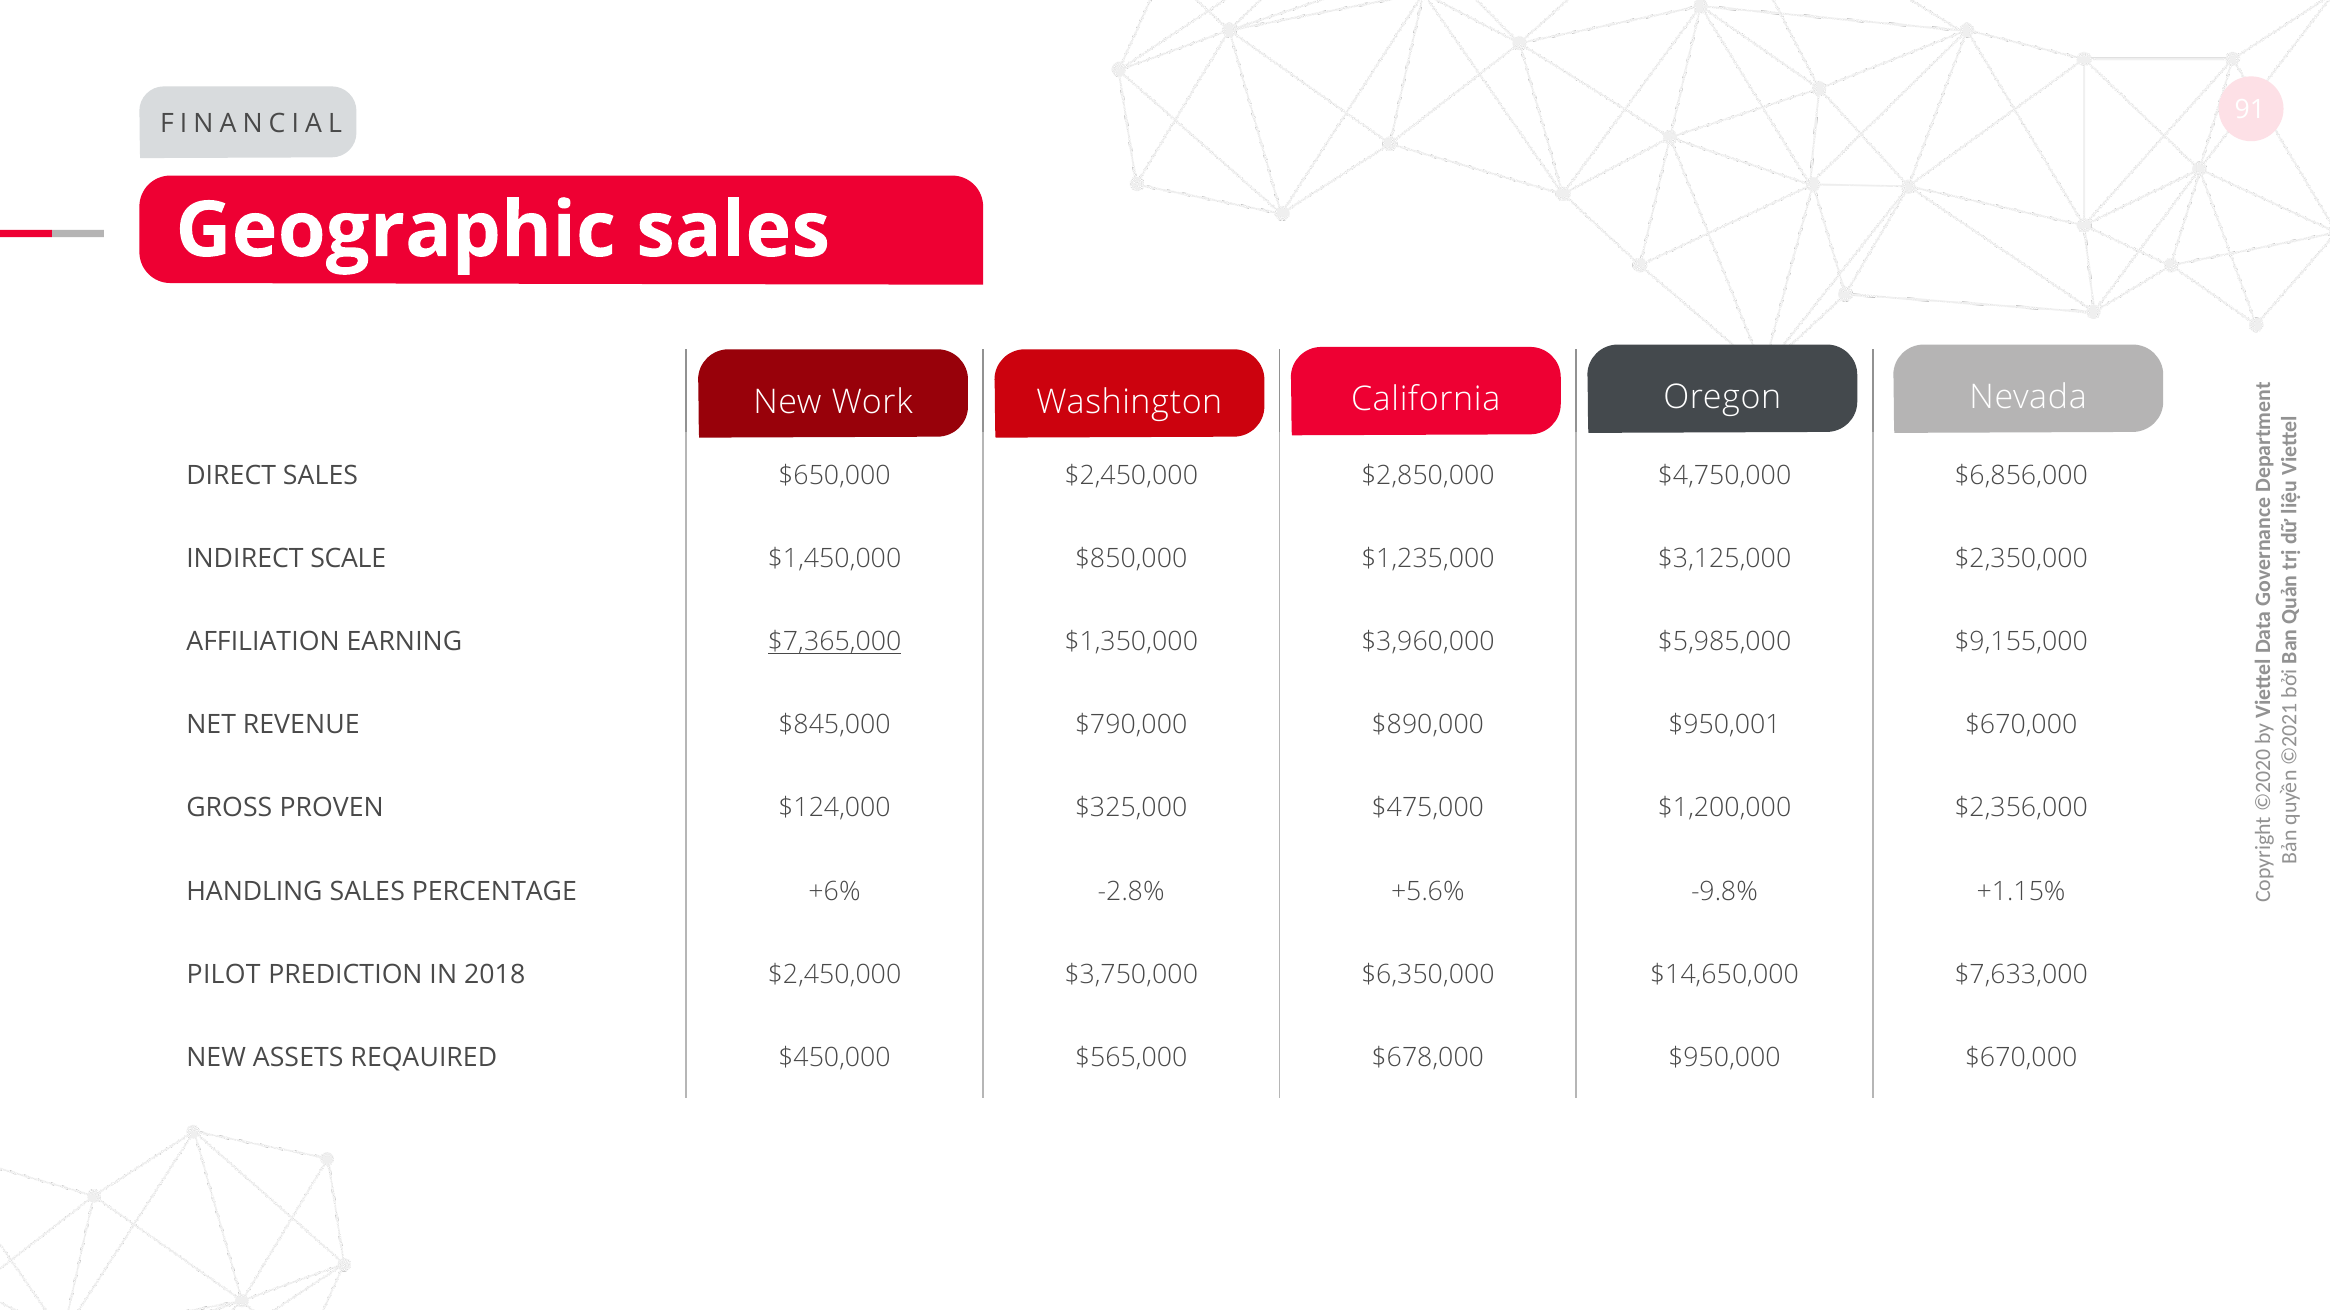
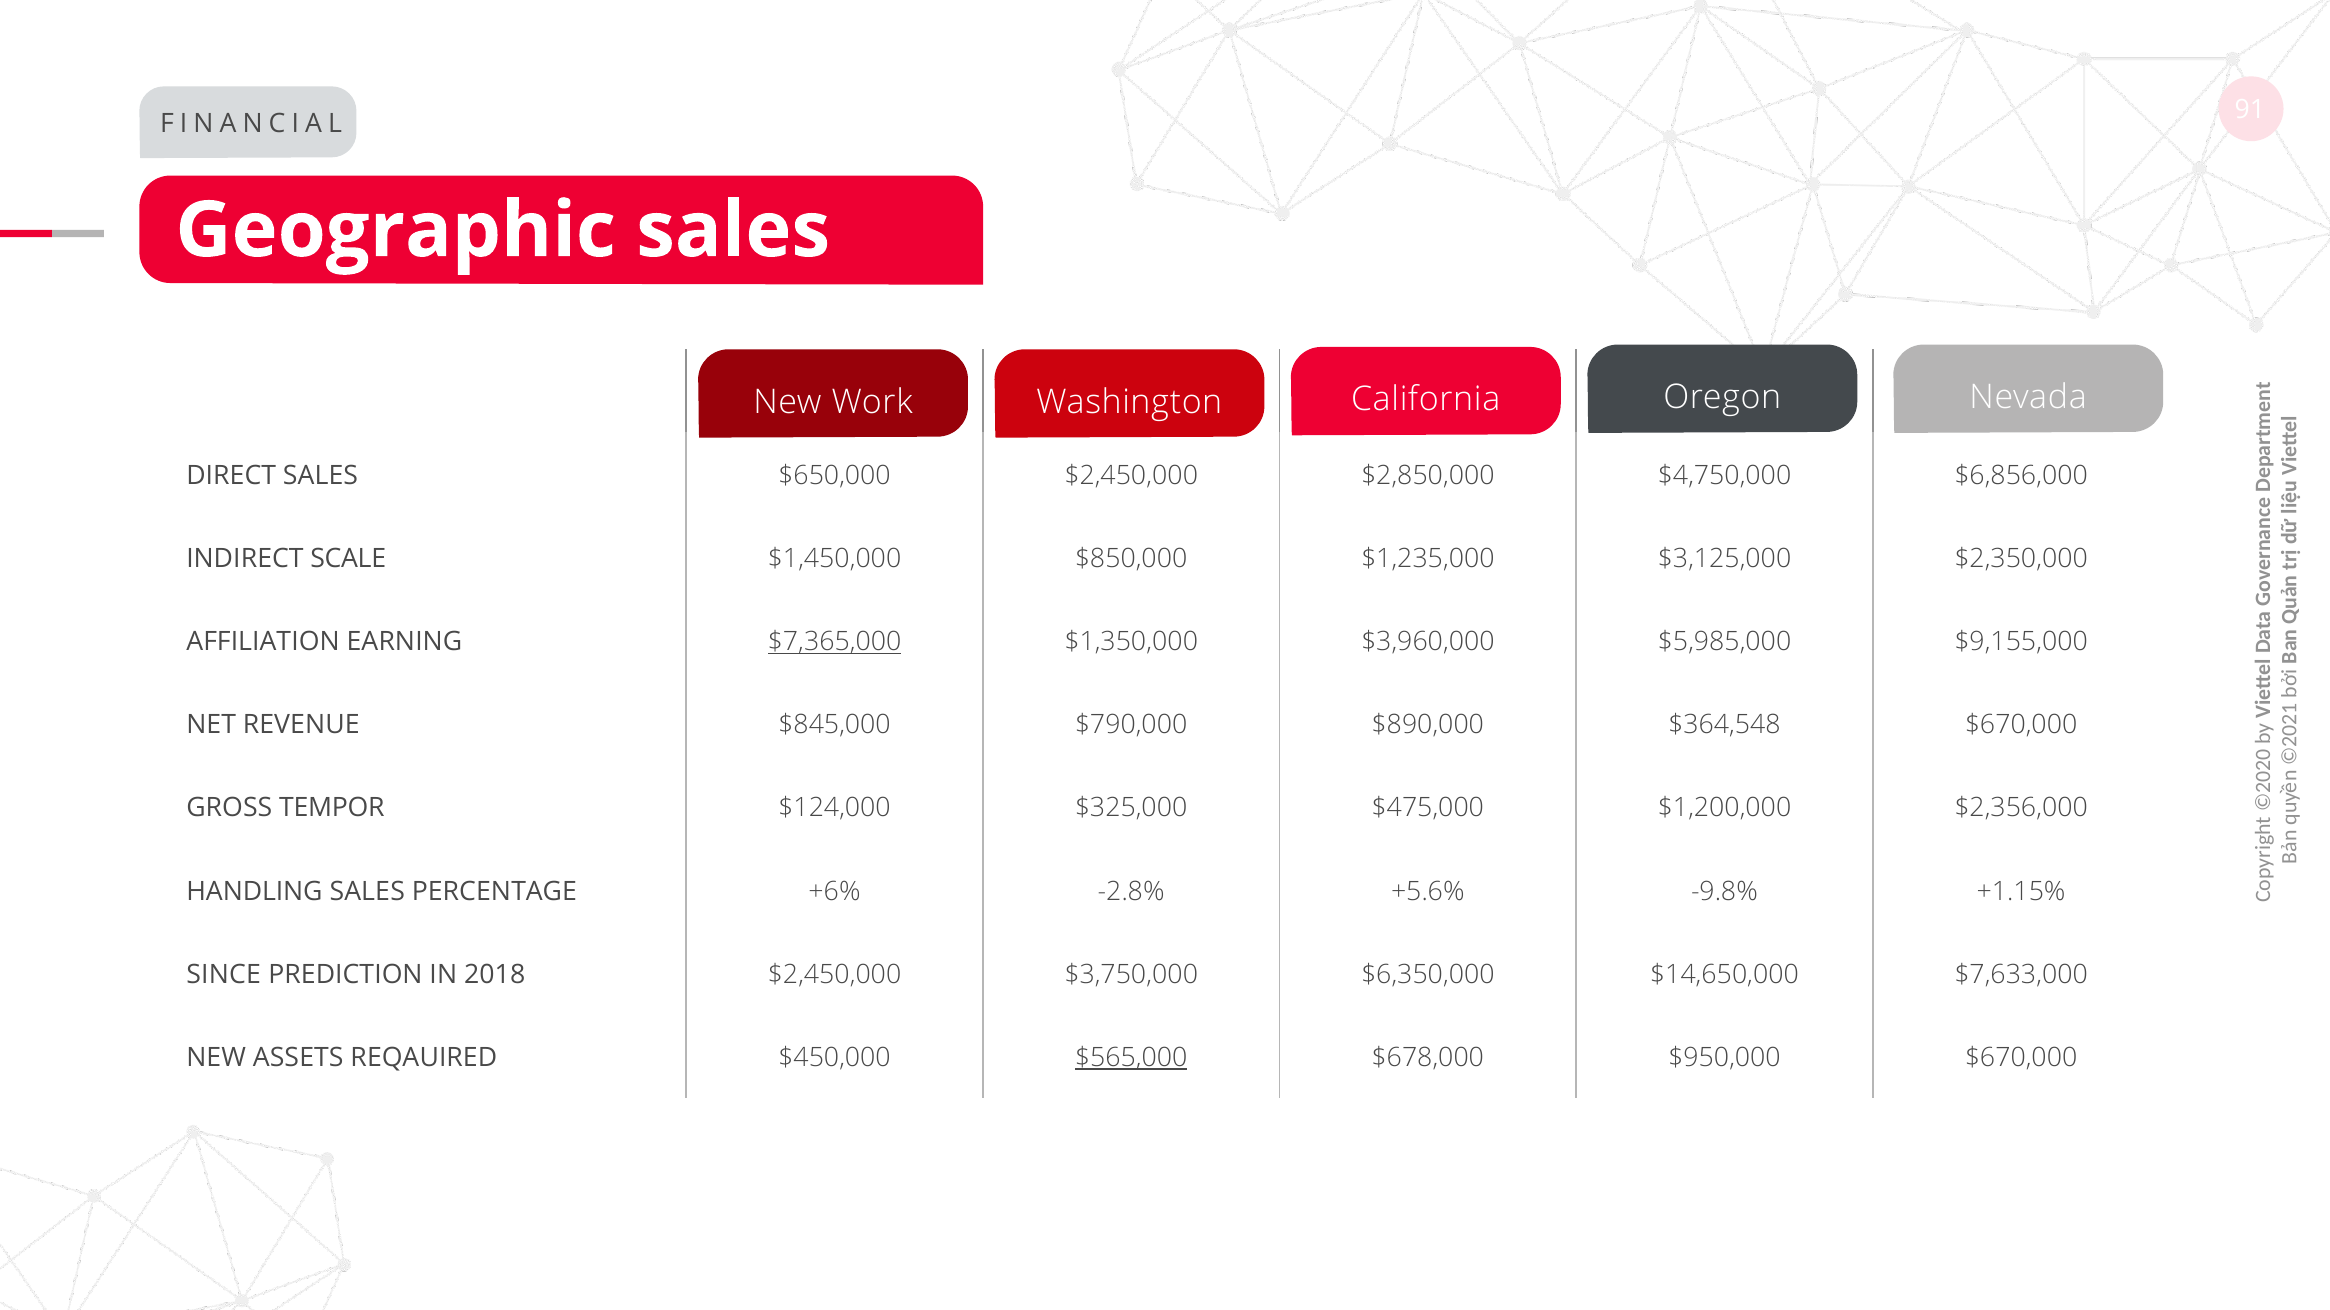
$950,001: $950,001 -> $364,548 (1724, 725)
PROVEN: PROVEN -> TEMPOR (332, 809)
PILOT: PILOT -> SINCE (224, 975)
$565,000 underline: none -> present (1131, 1058)
